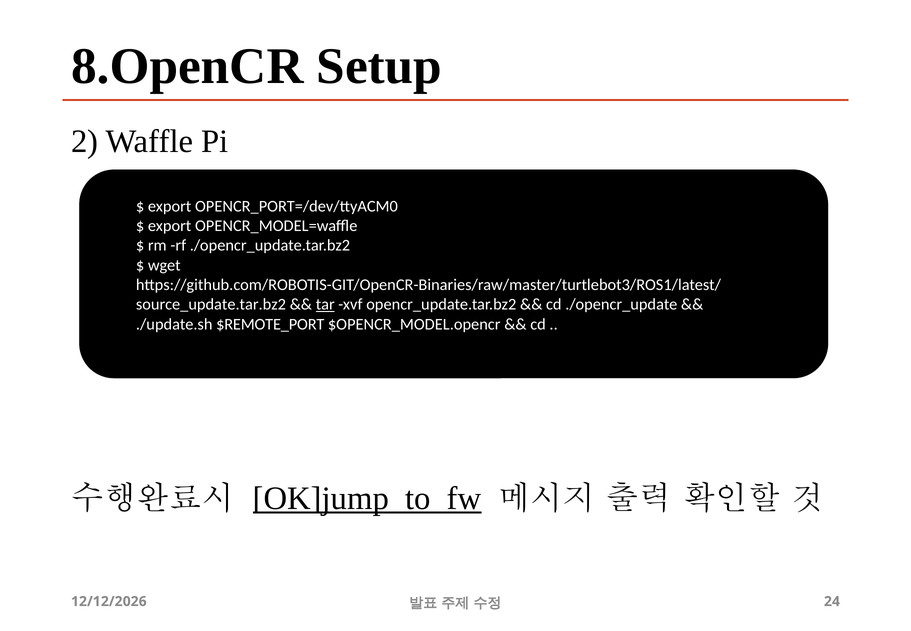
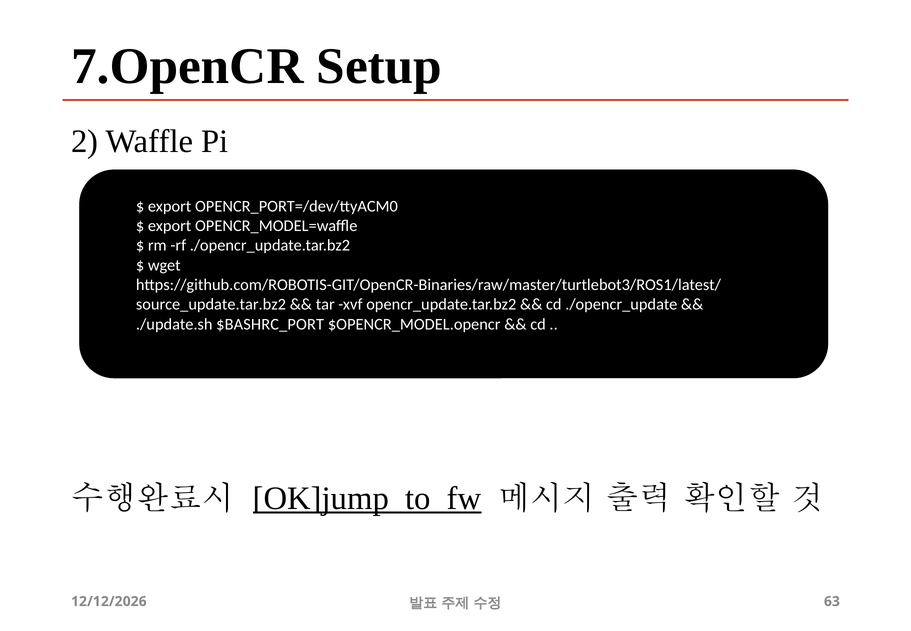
8.OpenCR: 8.OpenCR -> 7.OpenCR (187, 66)
tar underline: present -> none (325, 304)
$REMOTE_PORT: $REMOTE_PORT -> $BASHRC_PORT (270, 324)
24: 24 -> 63 (832, 601)
